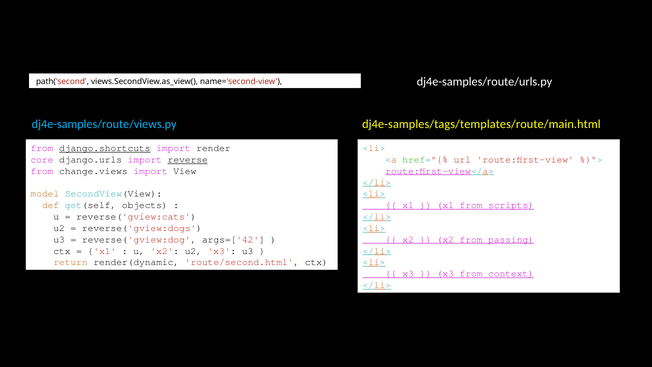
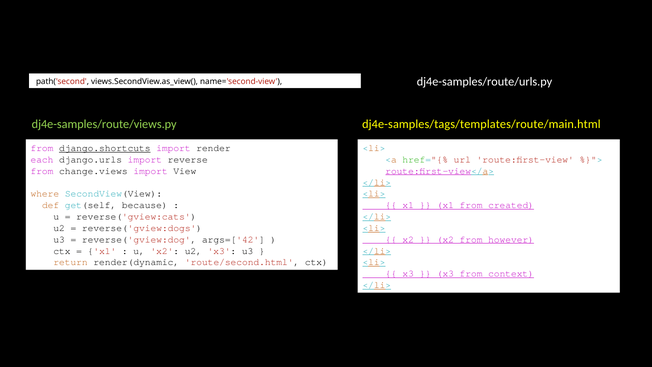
dj4e-samples/route/views.py colour: light blue -> light green (104, 124)
core: core -> each (42, 159)
reverse underline: present -> none (188, 159)
model: model -> where (45, 194)
objects: objects -> because (145, 205)
scripts: scripts -> created (511, 205)
passing: passing -> however (511, 239)
